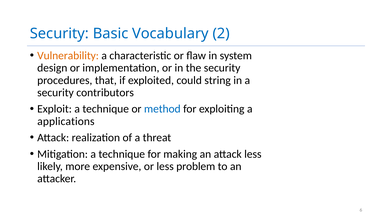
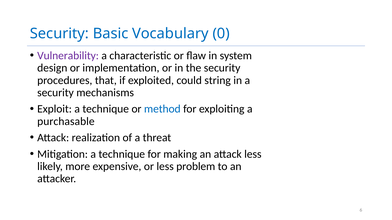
2: 2 -> 0 (221, 34)
Vulnerability colour: orange -> purple (68, 56)
contributors: contributors -> mechanisms (105, 93)
applications: applications -> purchasable (66, 122)
